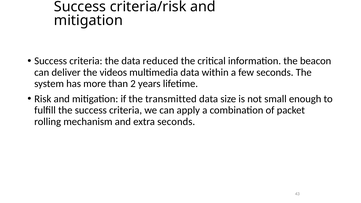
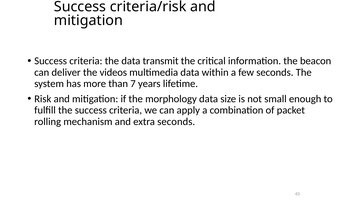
reduced: reduced -> transmit (161, 61)
2: 2 -> 7 (133, 84)
transmitted: transmitted -> morphology (171, 99)
